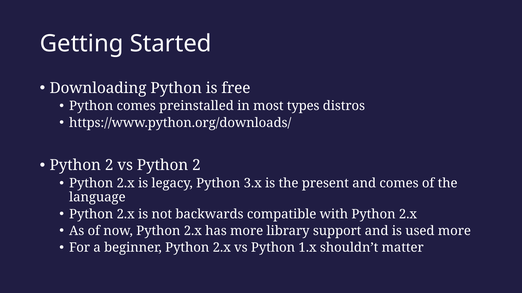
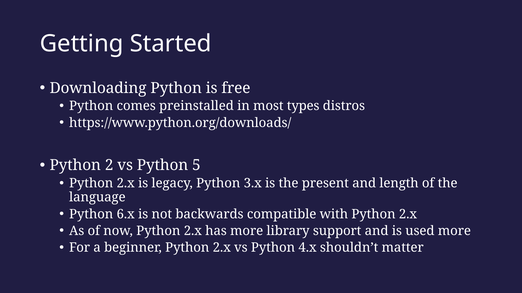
vs Python 2: 2 -> 5 (196, 166)
and comes: comes -> length (399, 184)
2.x: 2.x -> 6.x (126, 215)
1.x: 1.x -> 4.x (308, 248)
